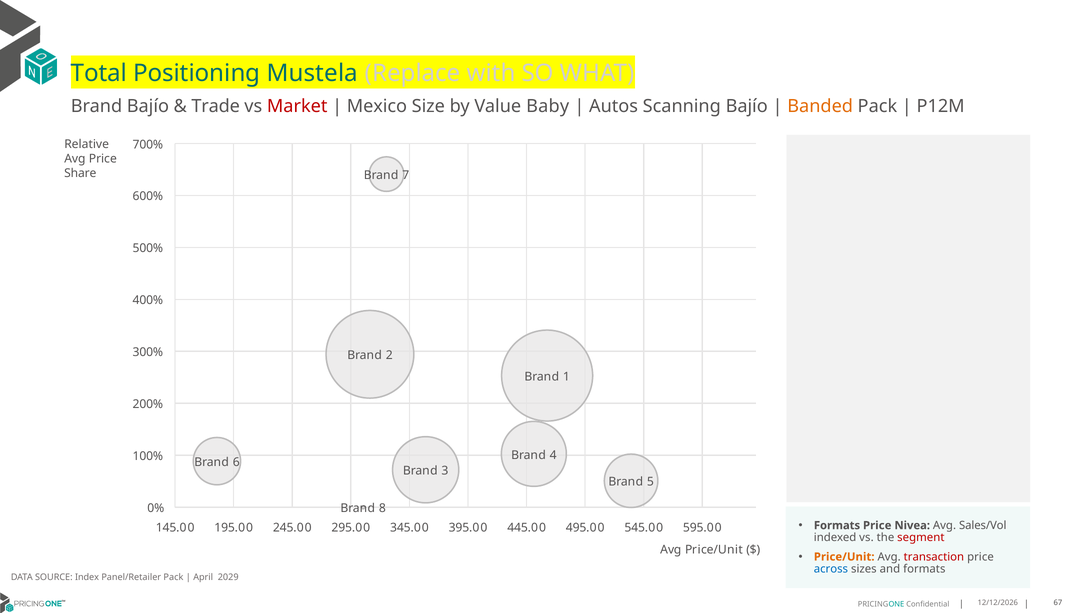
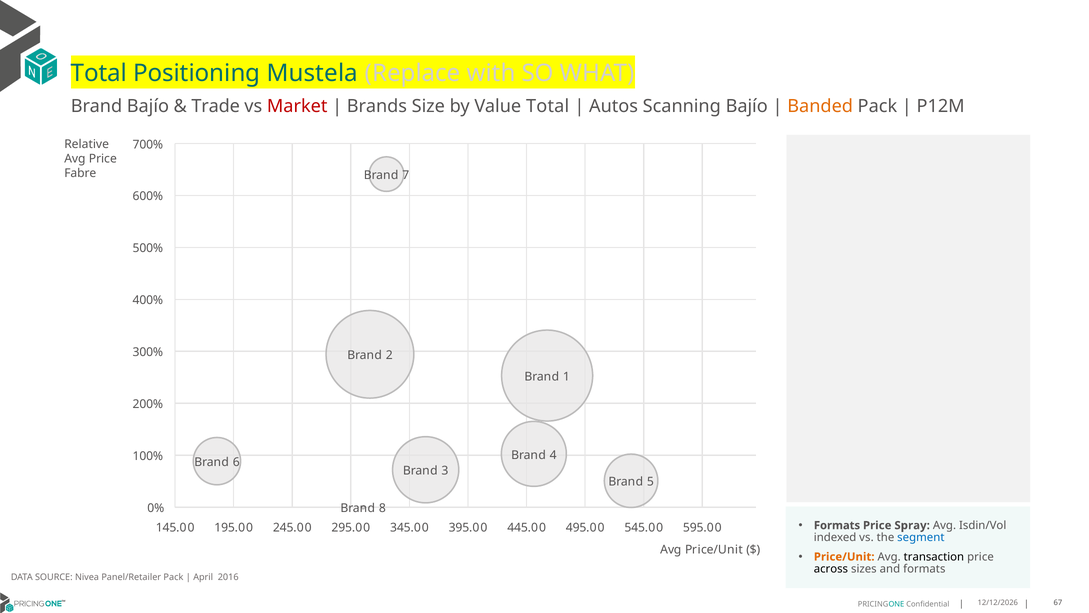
Mexico: Mexico -> Brands (377, 106)
Value Baby: Baby -> Total (548, 106)
Share: Share -> Fabre (80, 173)
Nivea: Nivea -> Spray (912, 525)
Sales/Vol: Sales/Vol -> Isdin/Vol (983, 525)
segment colour: red -> blue (921, 537)
transaction colour: red -> black (934, 556)
across colour: blue -> black (831, 569)
Index: Index -> Nivea (87, 577)
2029: 2029 -> 2016 (228, 577)
